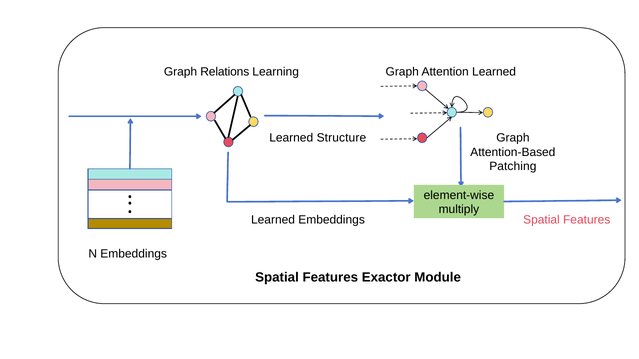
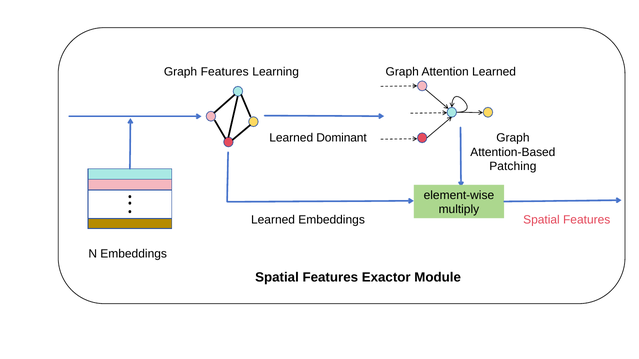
Graph Relations: Relations -> Features (225, 72)
Structure: Structure -> Dominant (342, 138)
